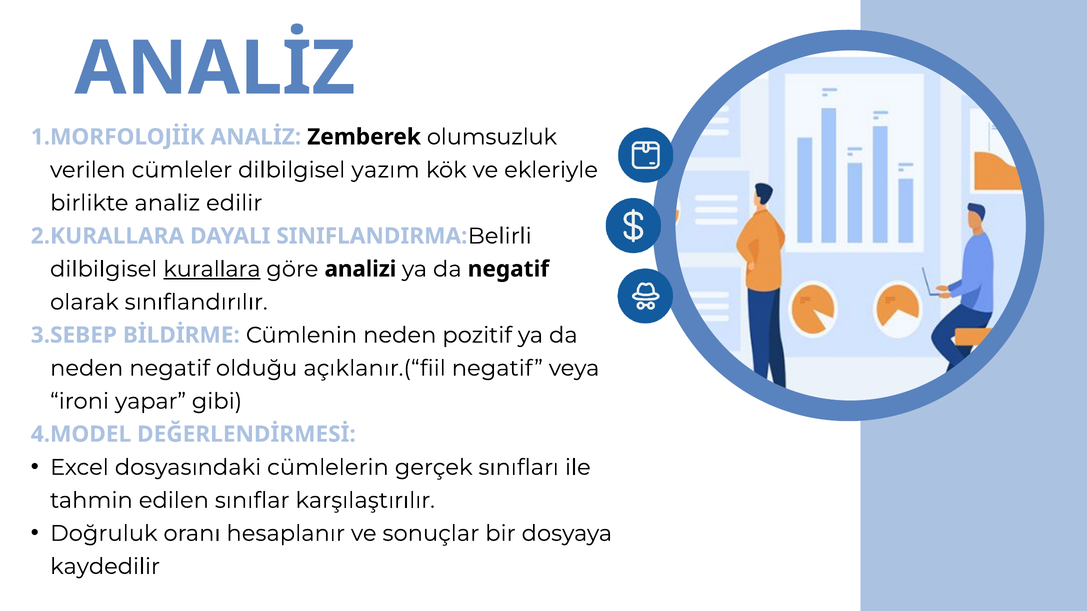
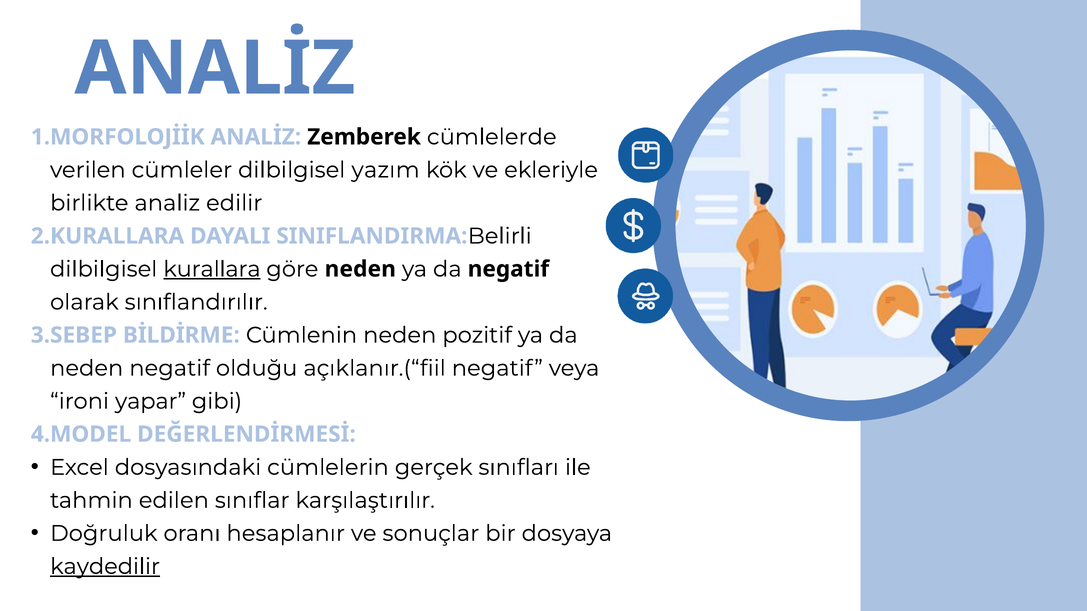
olumsuzluk: olumsuzluk -> cümlelerde (492, 137)
göre analizi: analizi -> neden (360, 269)
kaydedilir underline: none -> present (105, 567)
